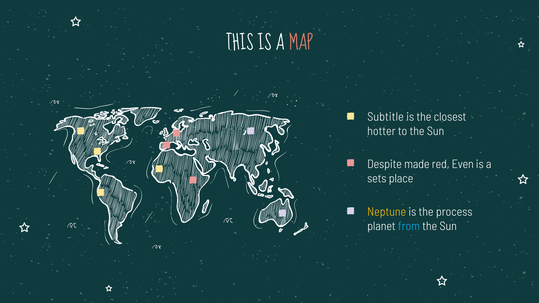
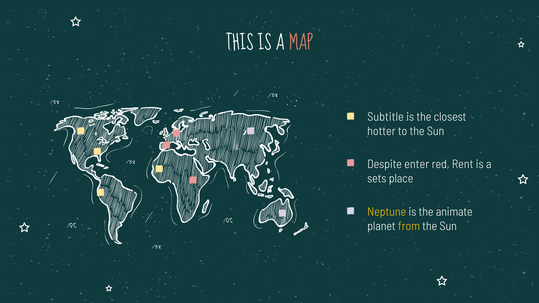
made: made -> enter (417, 164)
Even: Even -> Rent (463, 164)
process: process -> animate (454, 212)
from colour: light blue -> yellow (409, 226)
